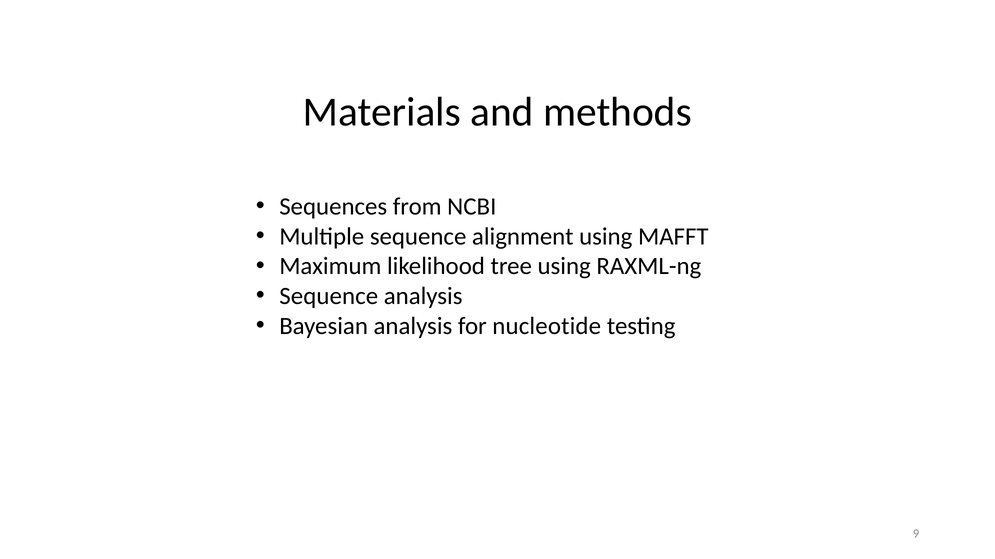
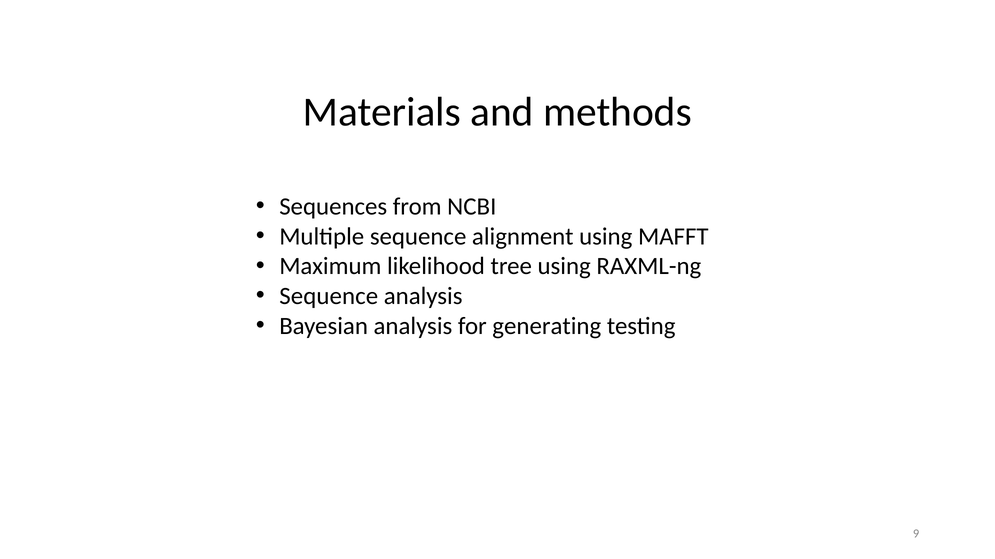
nucleotide: nucleotide -> generating (547, 326)
